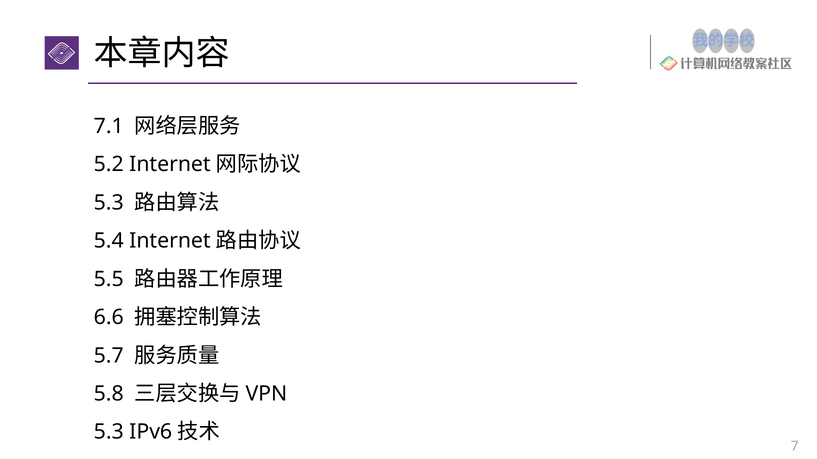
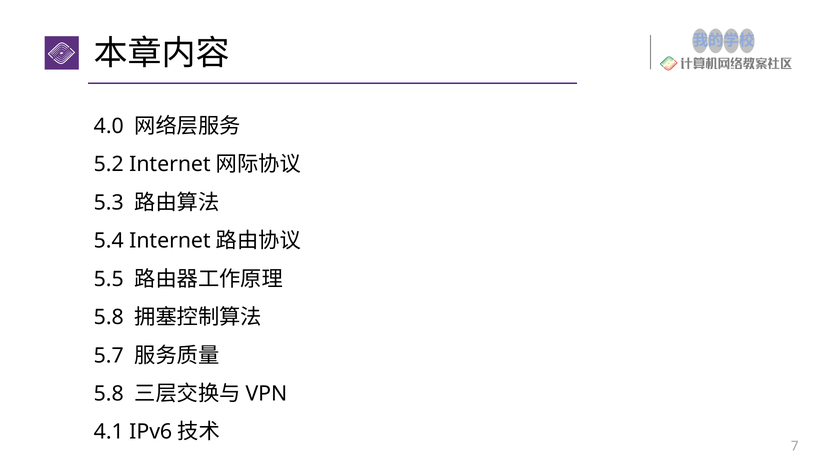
7.1: 7.1 -> 4.0 (109, 126)
6.6: 6.6 -> 5.8 (109, 318)
5.3: 5.3 -> 4.1 (109, 432)
